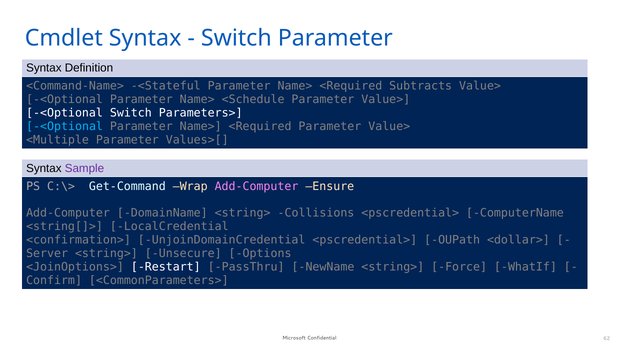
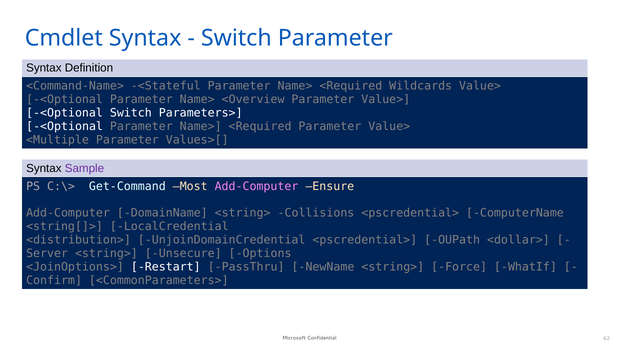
Subtracts: Subtracts -> Wildcards (421, 86)
<Schedule: <Schedule -> <Overview (253, 99)
-<Optional colour: light blue -> white (65, 126)
Wrap: Wrap -> Most (190, 186)
<confirmation>: <confirmation> -> <distribution> (79, 240)
